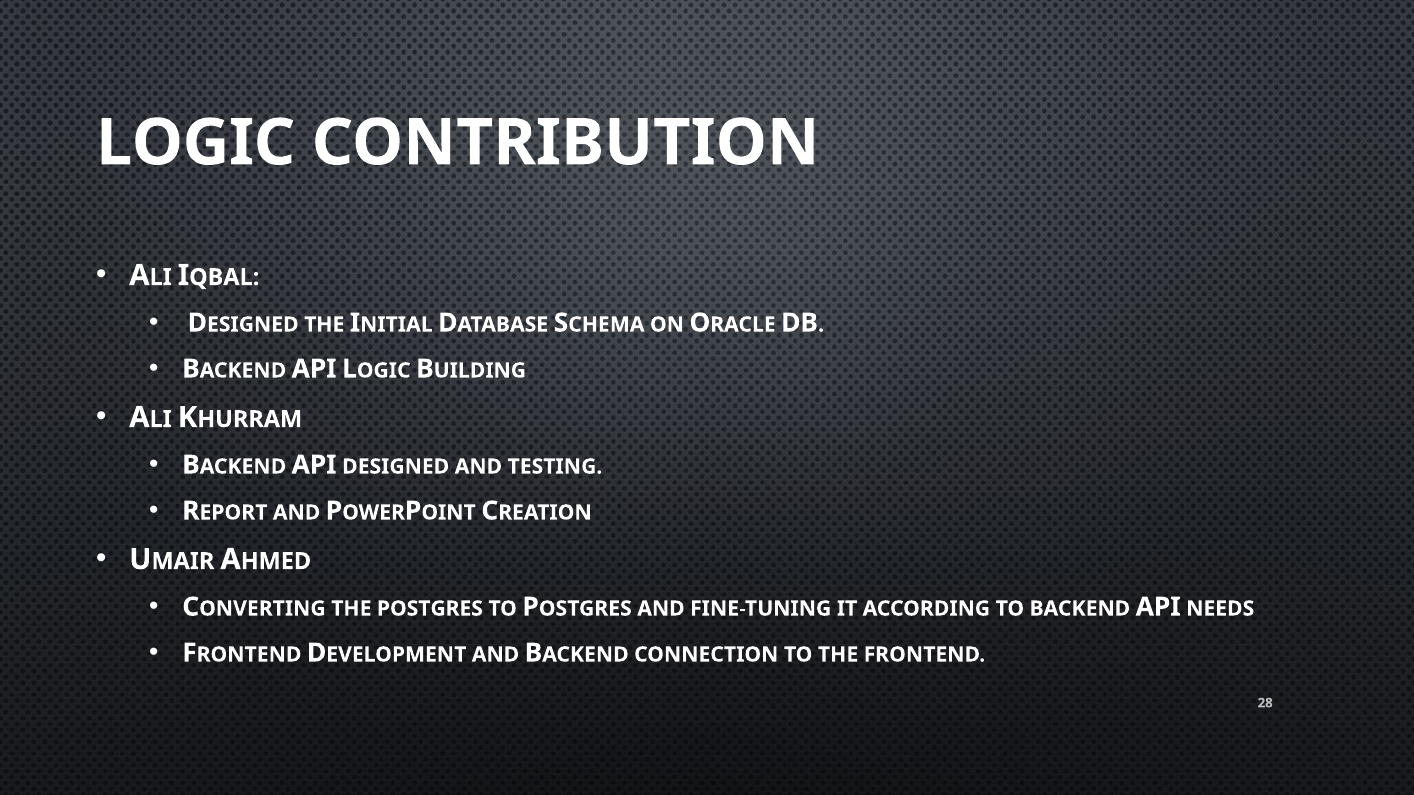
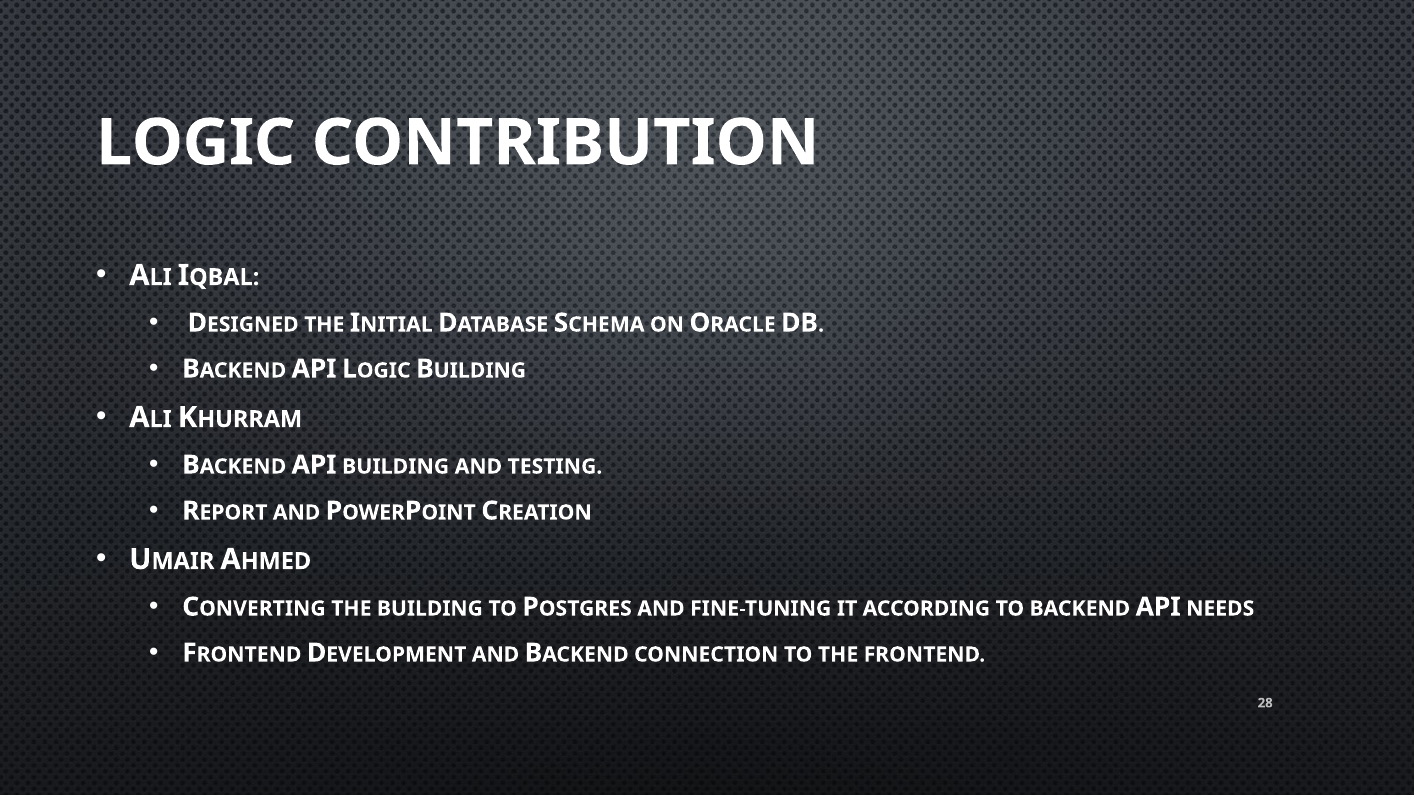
API DESIGNED: DESIGNED -> BUILDING (396, 467)
THE POSTGRES: POSTGRES -> BUILDING (430, 609)
